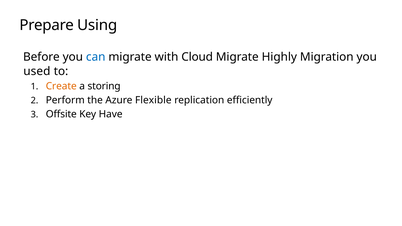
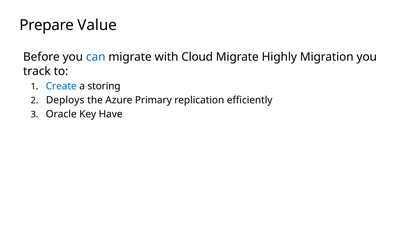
Using: Using -> Value (97, 25)
used: used -> track (37, 71)
Create colour: orange -> blue (61, 86)
Perform: Perform -> Deploys (65, 100)
Flexible: Flexible -> Primary (153, 100)
Offsite: Offsite -> Oracle (61, 114)
